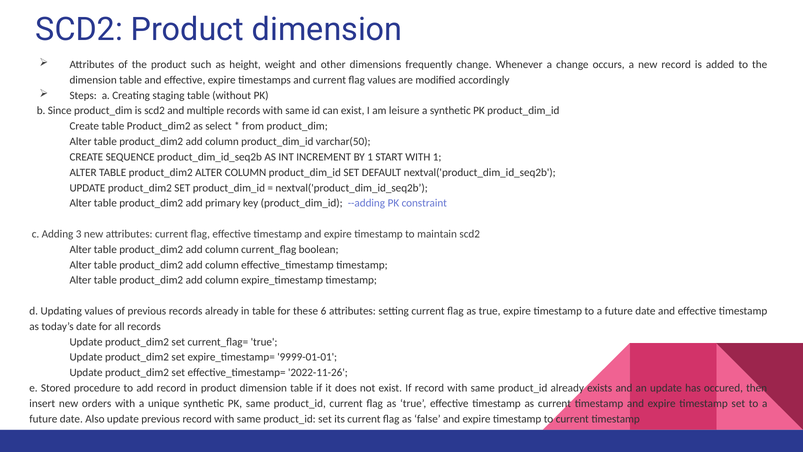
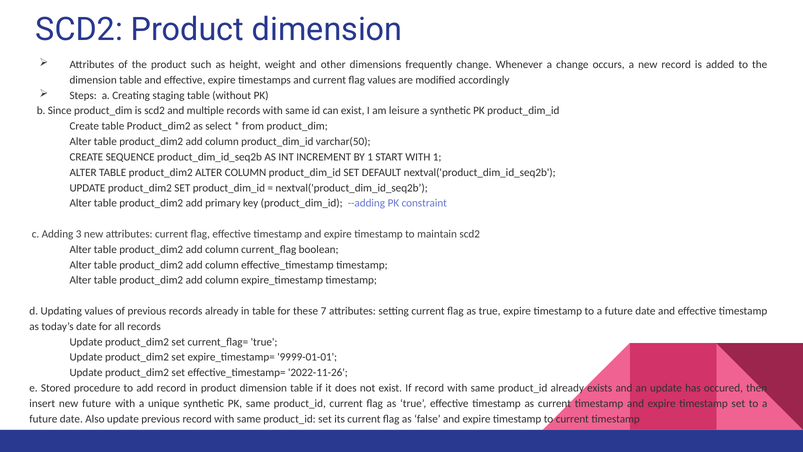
6: 6 -> 7 (324, 311)
new orders: orders -> future (97, 403)
